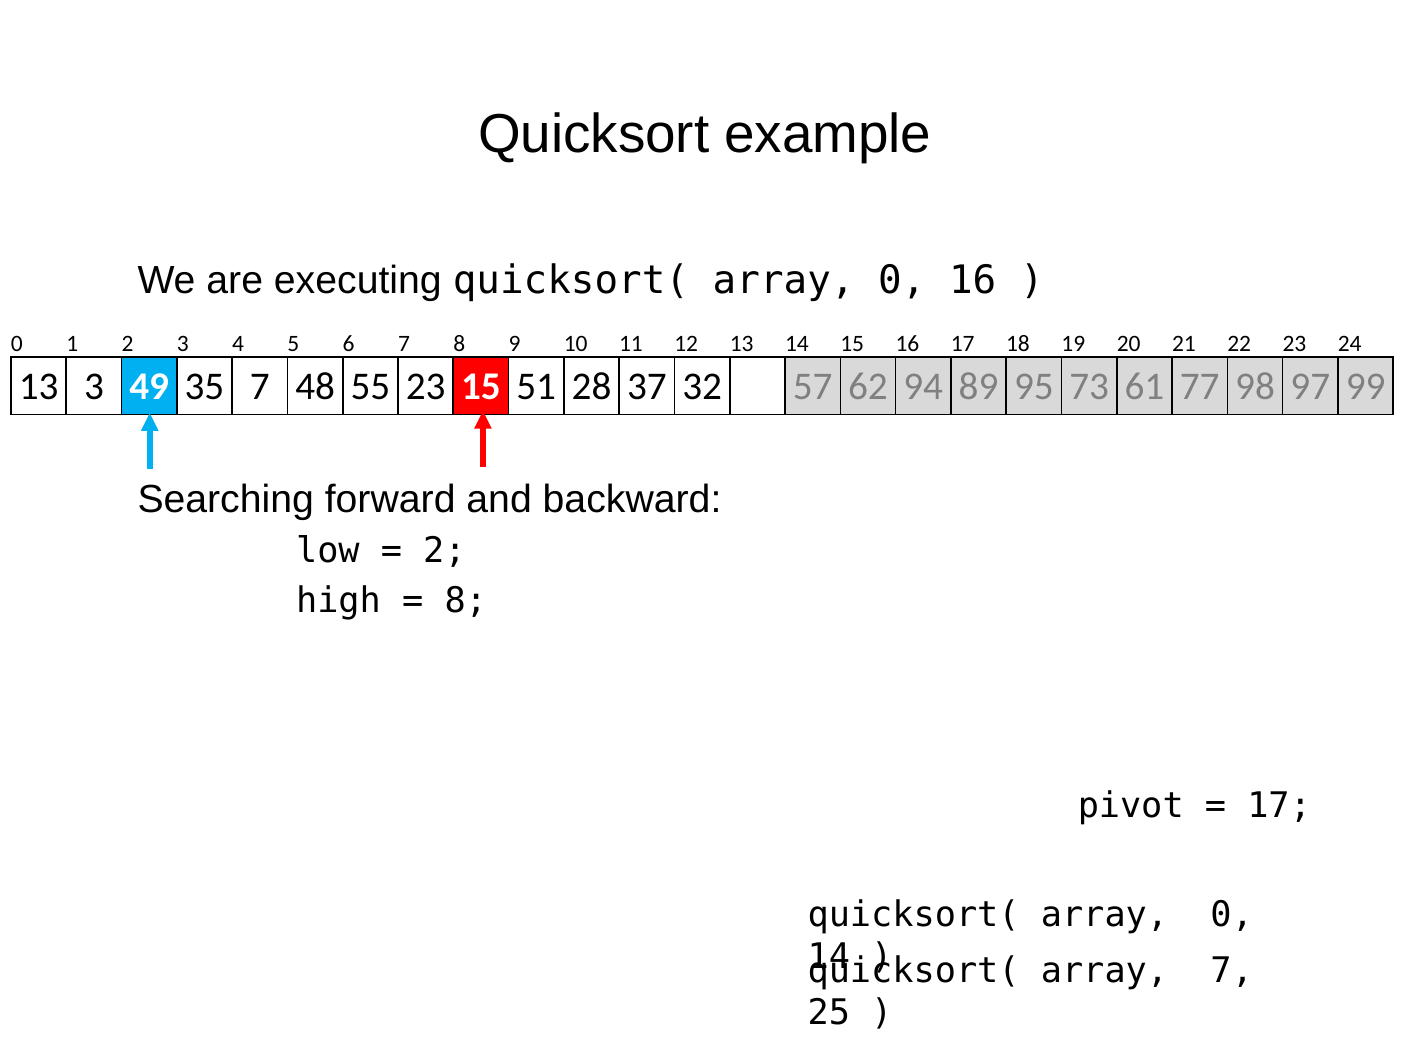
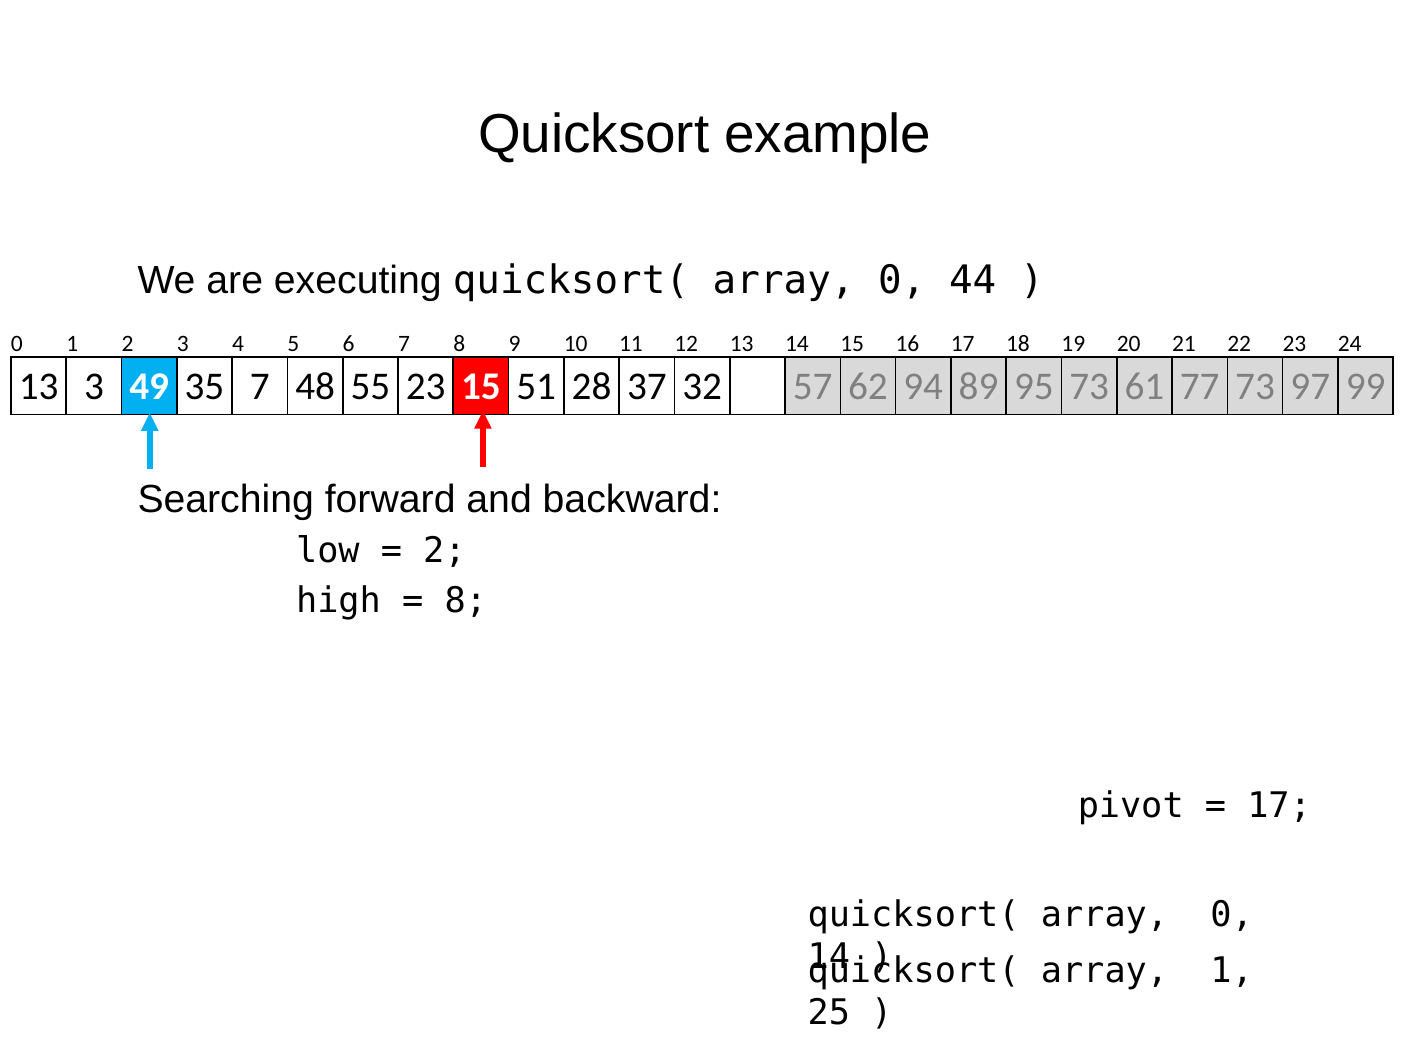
0 16: 16 -> 44 (973, 280)
77 98: 98 -> 73 (1255, 386)
array 7: 7 -> 1 (1232, 970)
